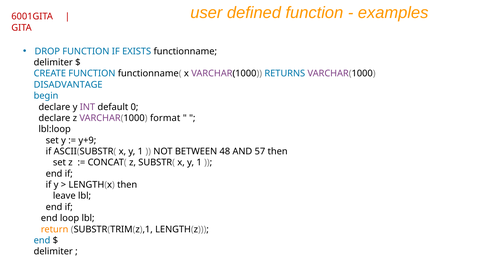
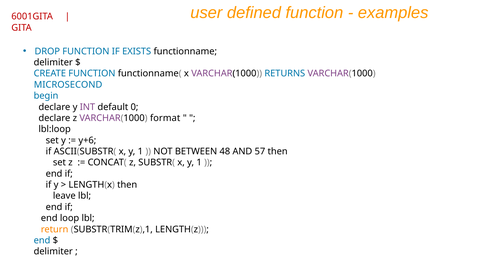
DISADVANTAGE: DISADVANTAGE -> MICROSECOND (68, 85)
y+9: y+9 -> y+6 (87, 140)
